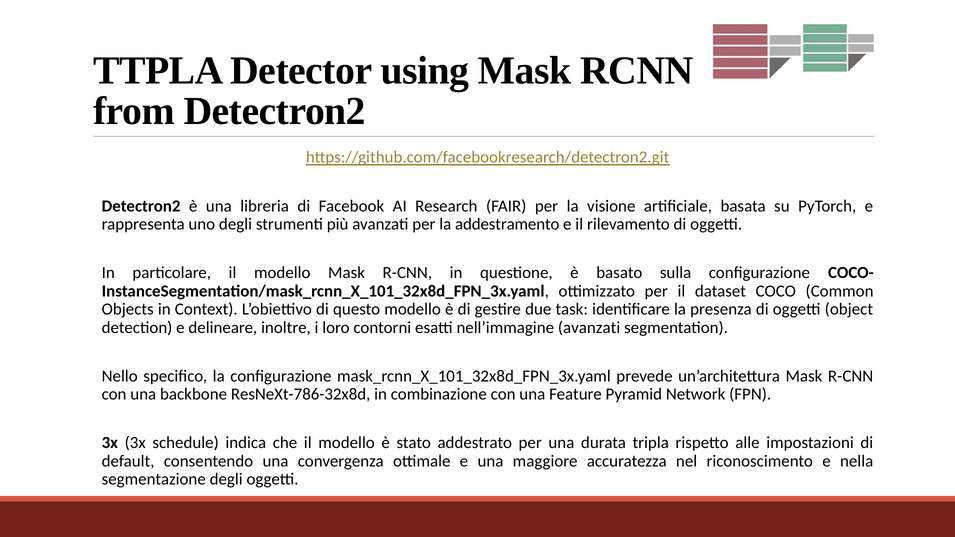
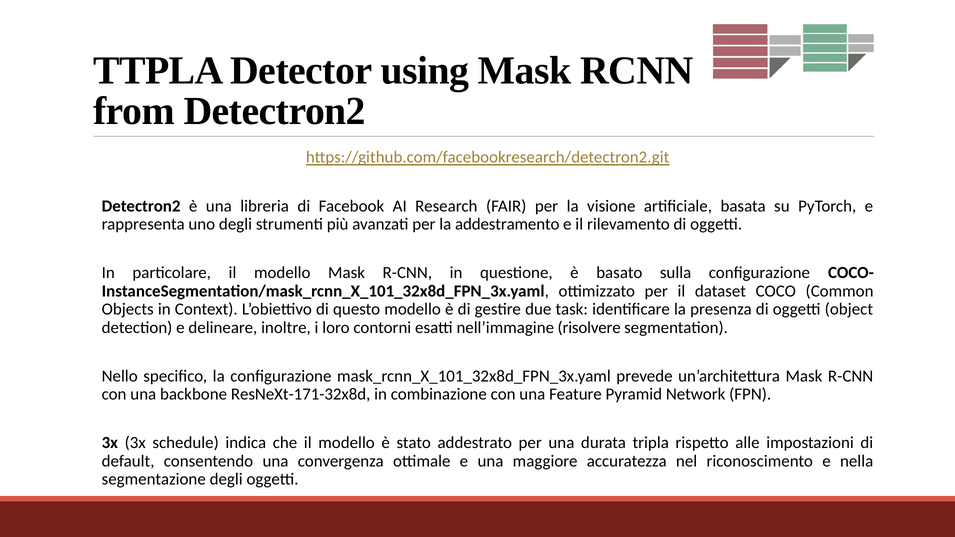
nell’immagine avanzati: avanzati -> risolvere (589, 328)
ResNeXt-786-32x8d: ResNeXt-786-32x8d -> ResNeXt-171-32x8d (301, 394)
